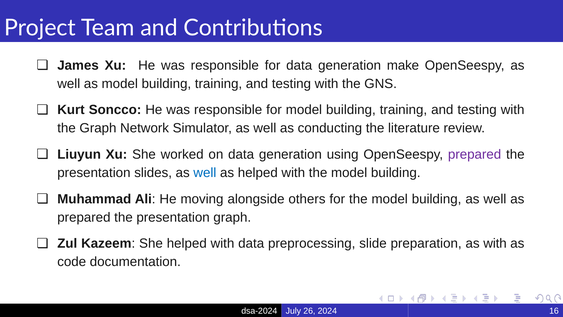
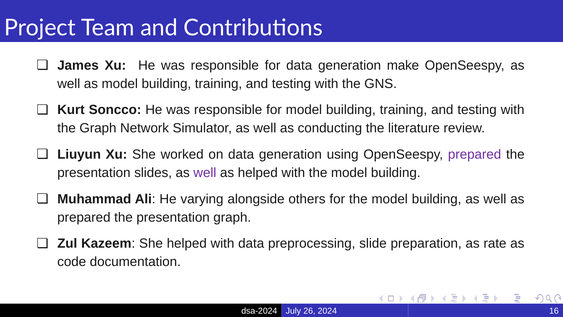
well colour: blue -> purple (205, 173)
moving: moving -> varying (202, 199)
as with: with -> rate (495, 243)
